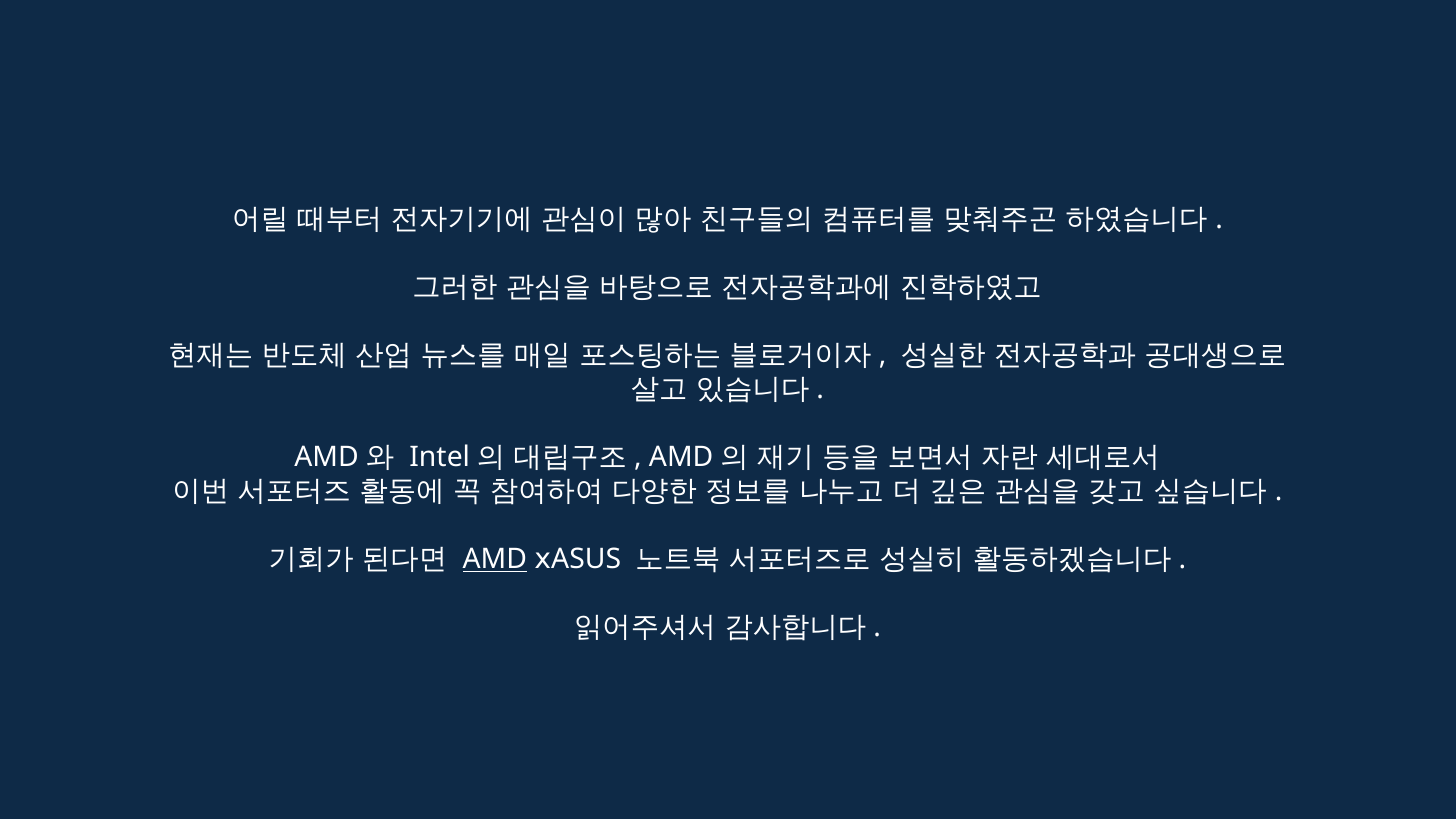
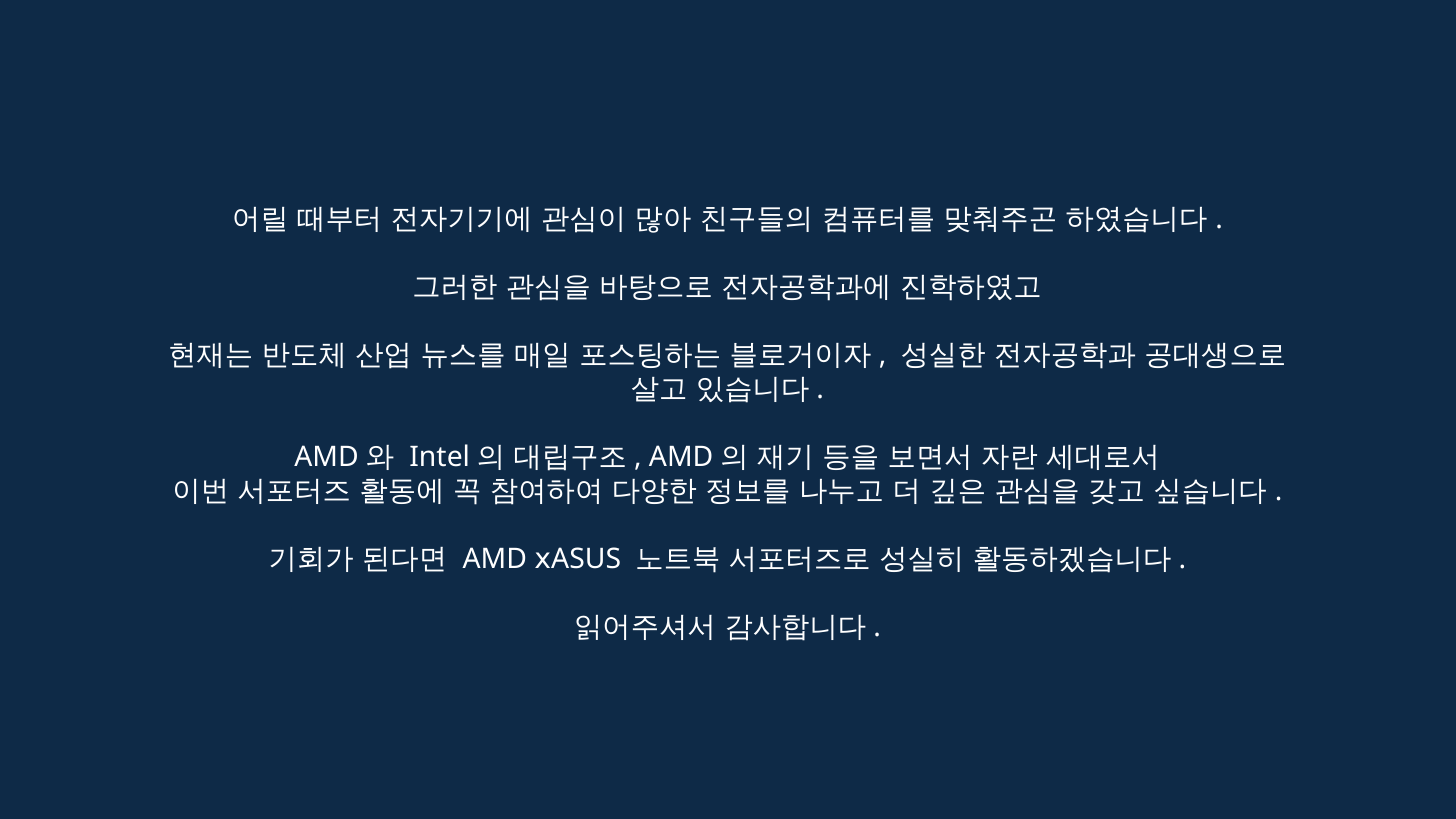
AMD underline: present -> none (495, 559)
